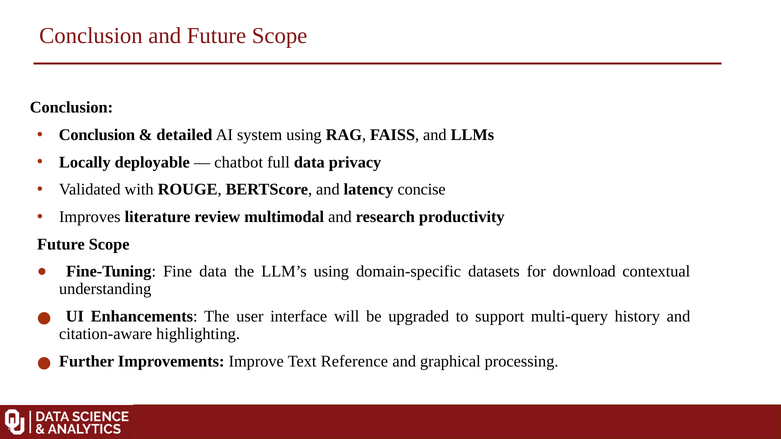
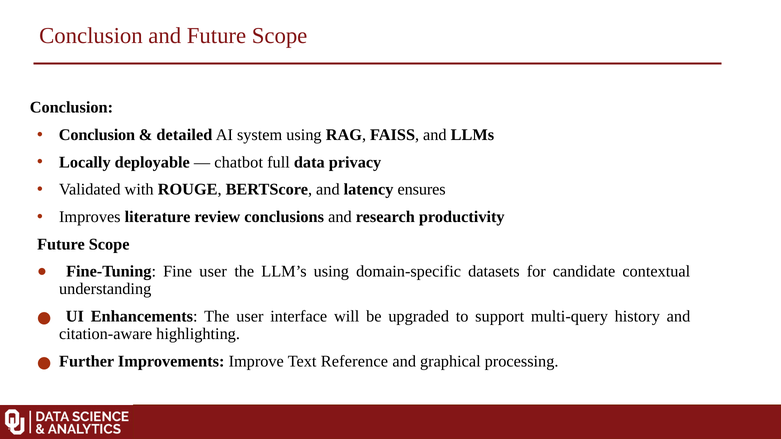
concise: concise -> ensures (422, 190)
multimodal: multimodal -> conclusions (284, 217)
Fine data: data -> user (213, 272)
download: download -> candidate (584, 272)
